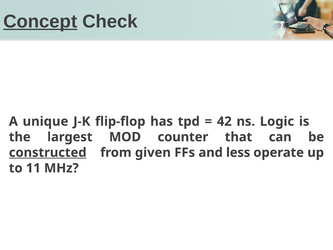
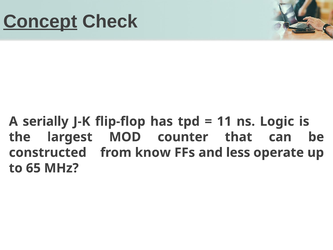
unique: unique -> serially (46, 121)
42: 42 -> 11 (224, 121)
constructed underline: present -> none (48, 152)
given: given -> know (153, 152)
11: 11 -> 65 (33, 168)
